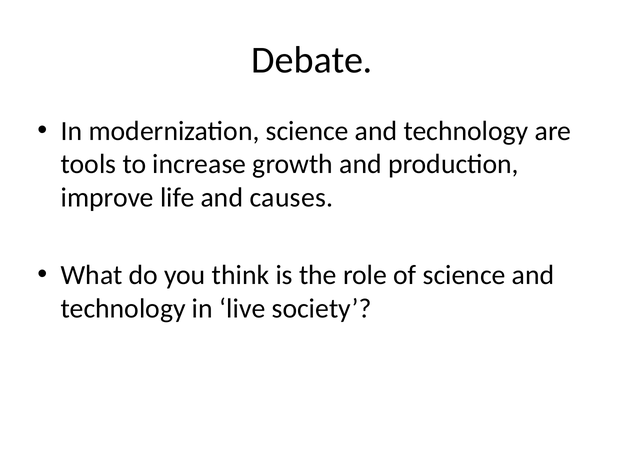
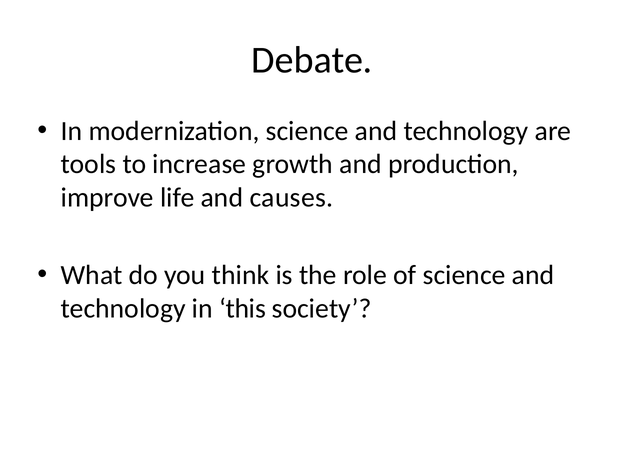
live: live -> this (242, 308)
